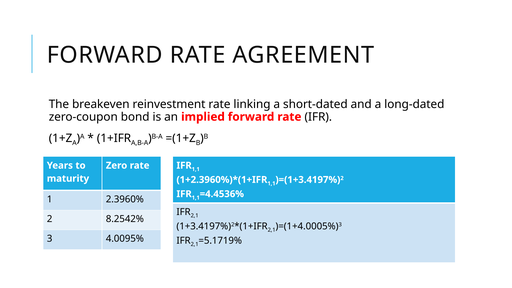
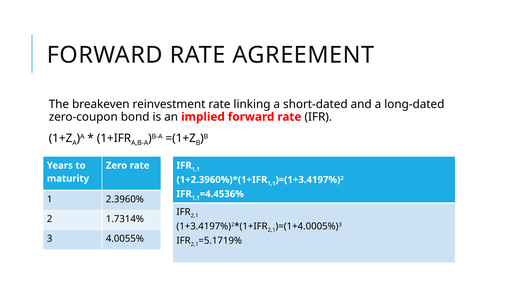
8.2542%: 8.2542% -> 1.7314% (125, 219)
4.0095%: 4.0095% -> 4.0055% (125, 239)
